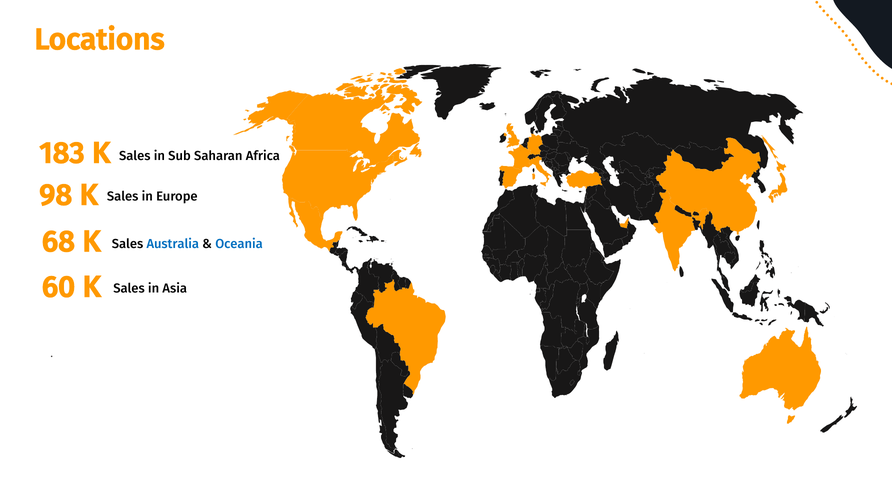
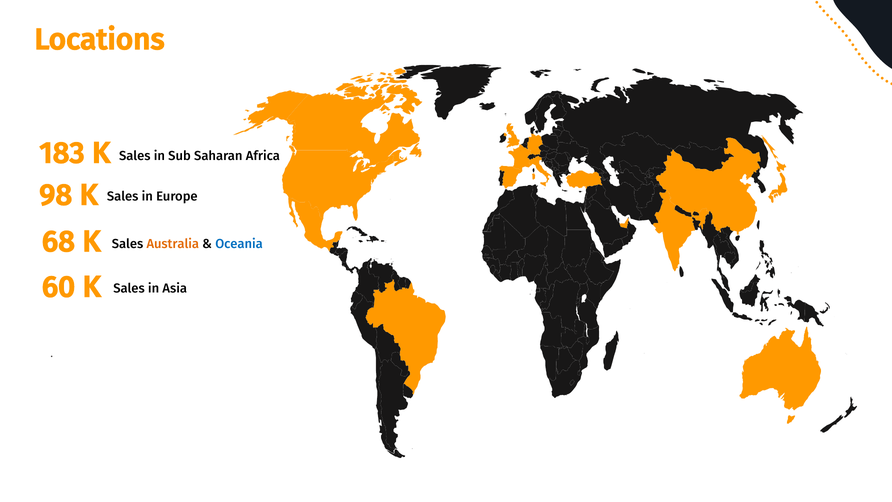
Australia colour: blue -> orange (173, 244)
